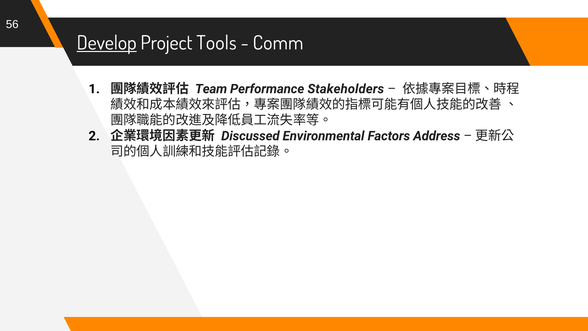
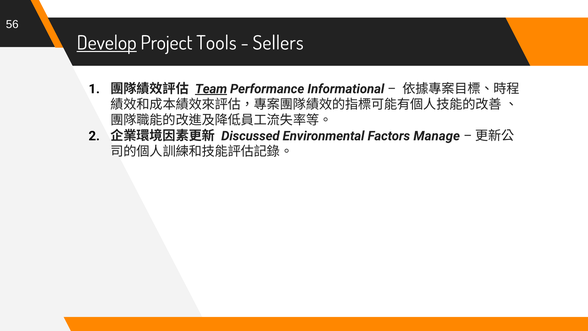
Comm: Comm -> Sellers (278, 43)
Team underline: none -> present (211, 89)
Stakeholders: Stakeholders -> Informational (346, 89)
Address: Address -> Manage (437, 136)
